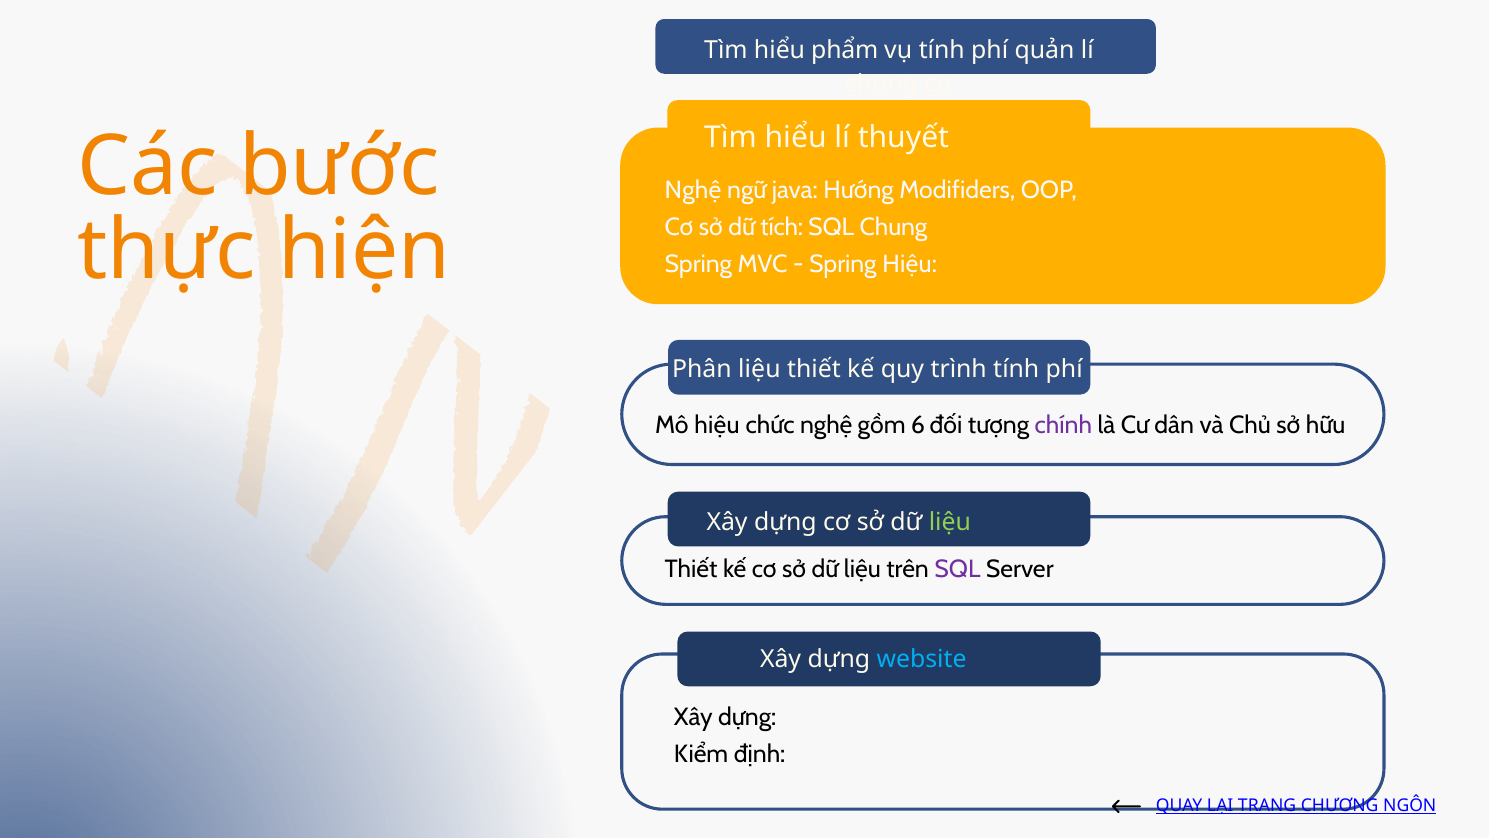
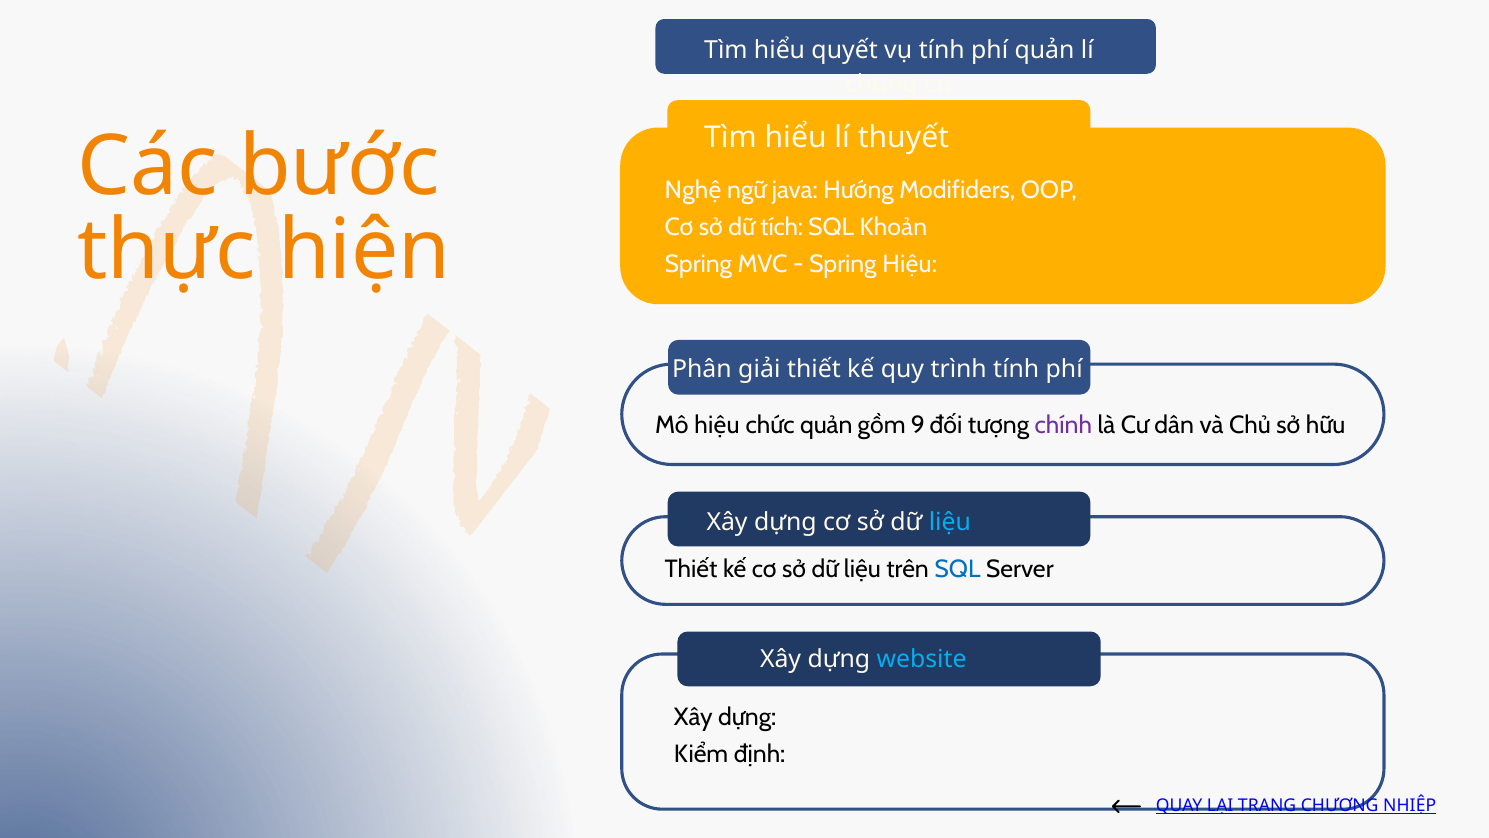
phẩm: phẩm -> quyết (845, 50)
SQL Chung: Chung -> Khoản (893, 227)
Phân liệu: liệu -> giải (759, 369)
chức nghệ: nghệ -> quản (826, 425)
6: 6 -> 9 (918, 425)
liệu colour: light green -> light blue (950, 522)
SQL colour: purple -> blue (957, 569)
NGÔN: NGÔN -> NHIỆP (1410, 805)
